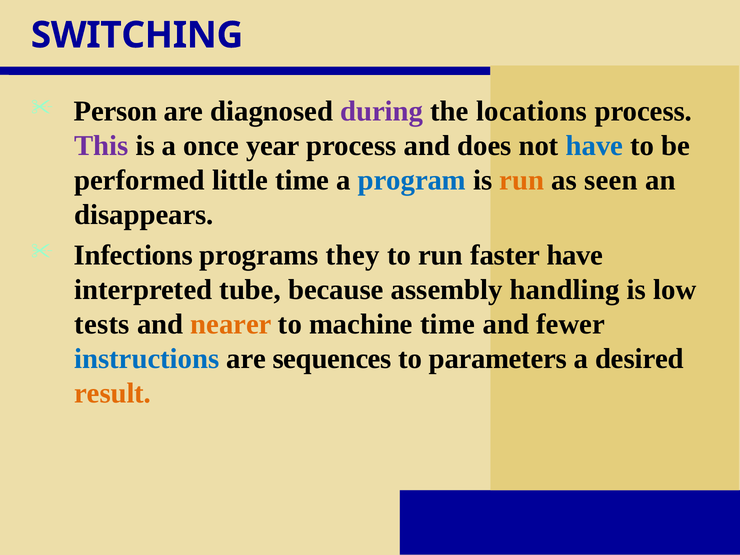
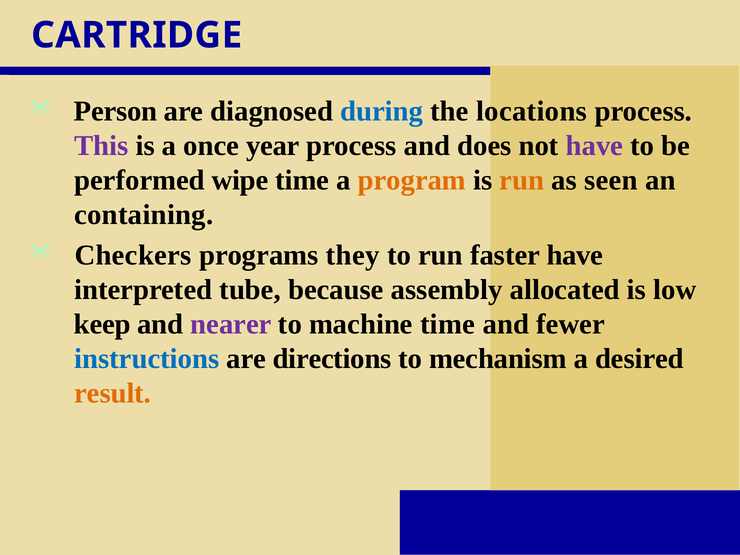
SWITCHING: SWITCHING -> CARTRIDGE (137, 35)
during colour: purple -> blue (382, 111)
have colour: blue -> purple (594, 146)
little: little -> wipe (240, 180)
program colour: blue -> orange (412, 180)
disappears: disappears -> containing (144, 215)
Infections: Infections -> Checkers (133, 255)
handling: handling -> allocated (565, 290)
tests: tests -> keep (102, 324)
nearer colour: orange -> purple (231, 324)
sequences: sequences -> directions (332, 359)
parameters: parameters -> mechanism (498, 359)
